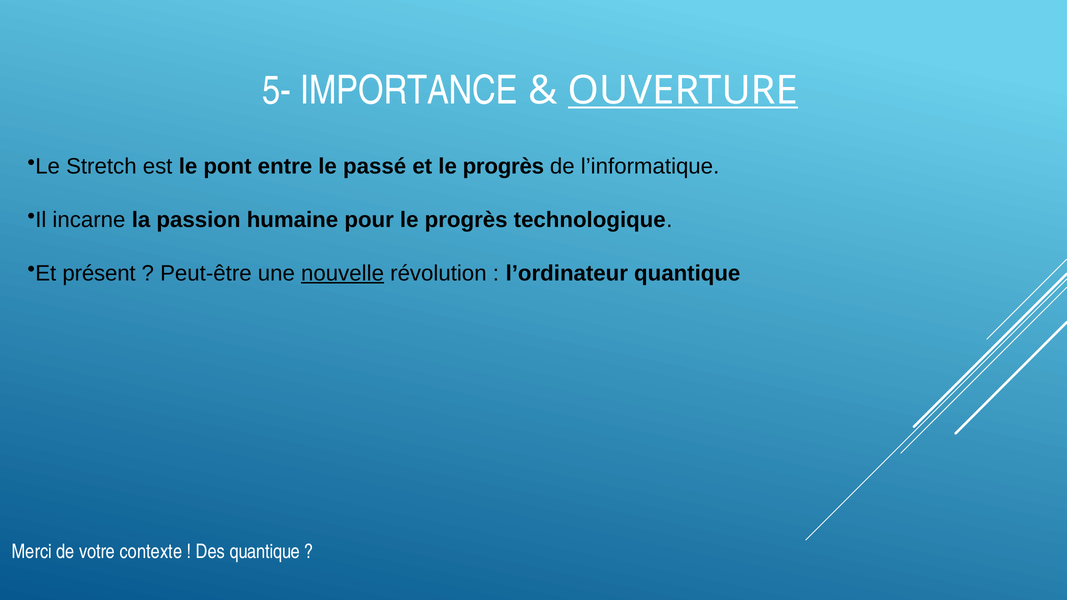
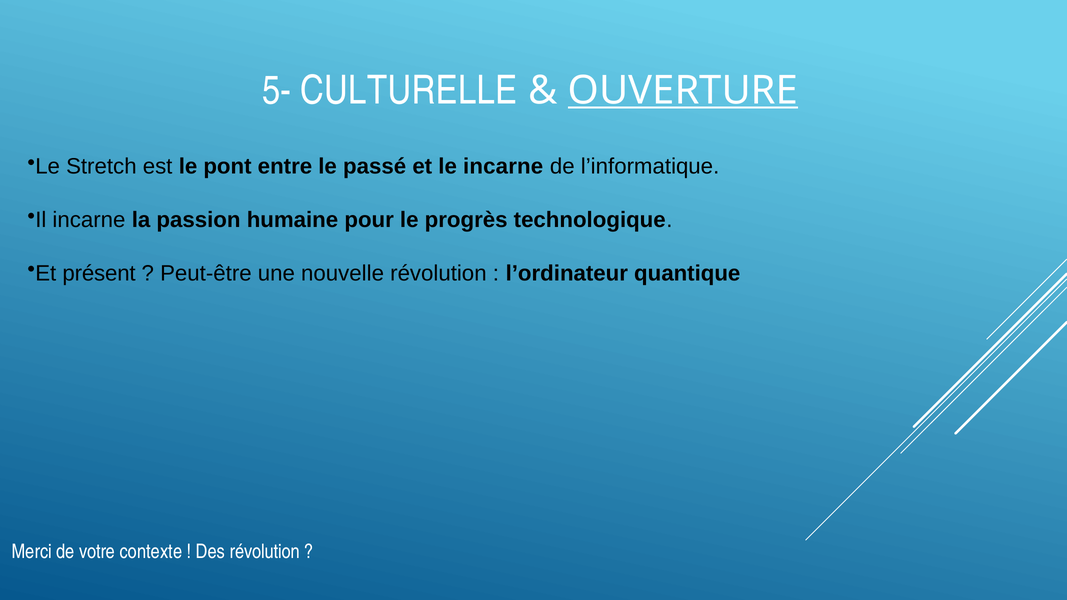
IMPORTANCE: IMPORTANCE -> CULTURELLE (409, 90)
et le progrès: progrès -> incarne (503, 167)
nouvelle underline: present -> none (343, 273)
Des quantique: quantique -> révolution (265, 552)
